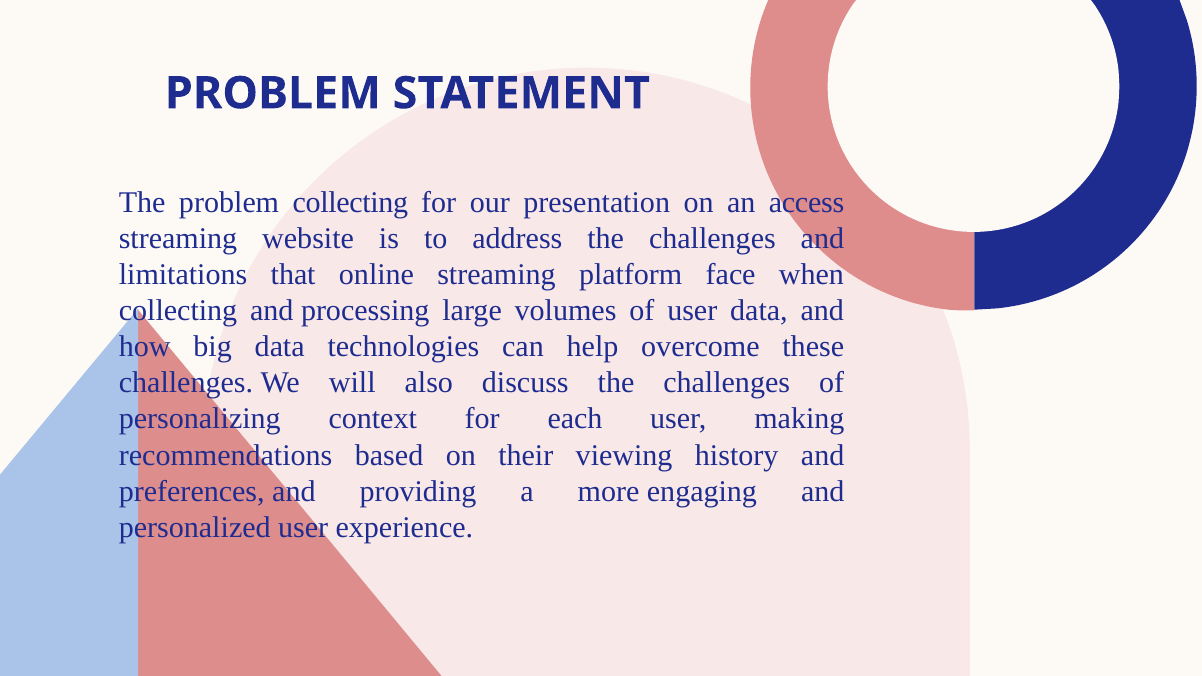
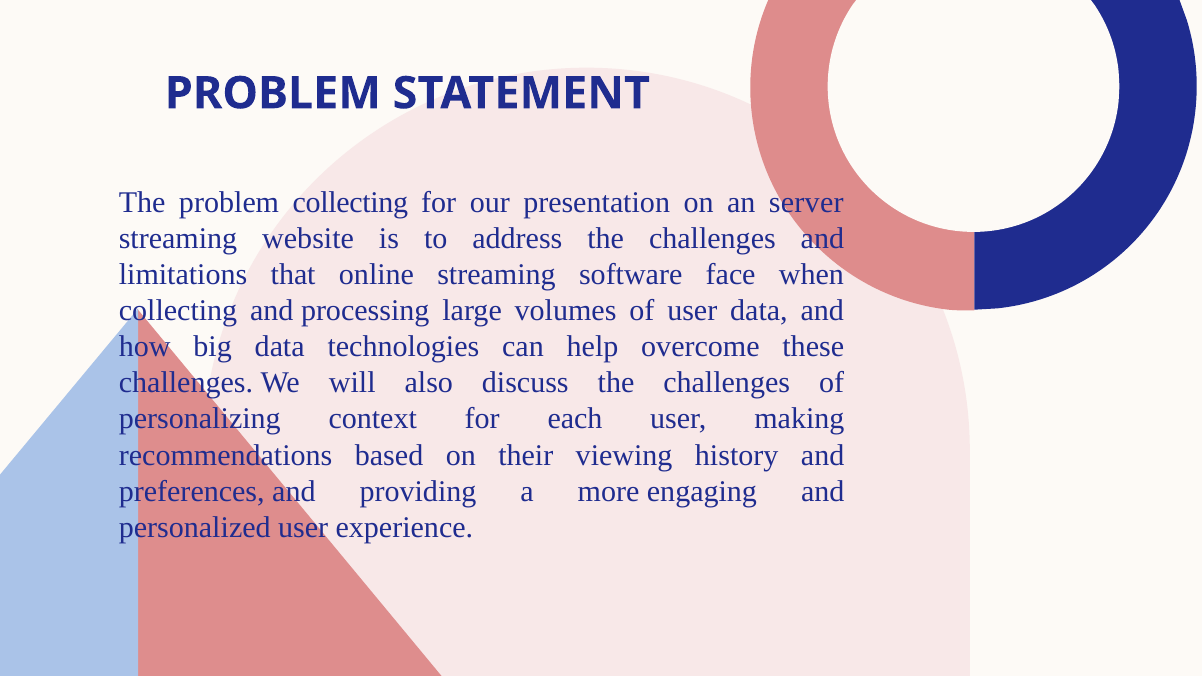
access: access -> server (806, 203)
platform: platform -> software (631, 275)
